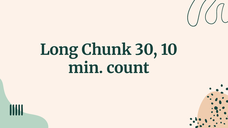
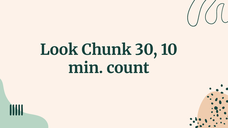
Long: Long -> Look (59, 50)
